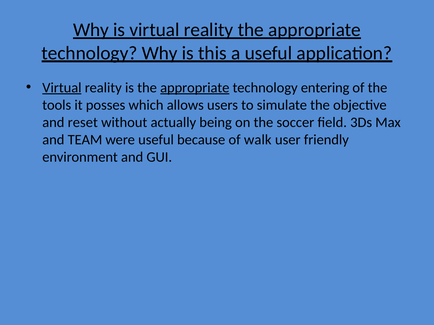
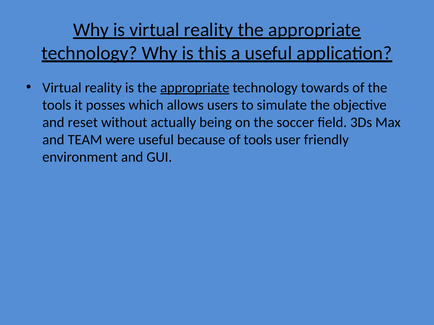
Virtual underline: present -> none (62, 88)
entering: entering -> towards (325, 88)
of walk: walk -> tools (258, 140)
